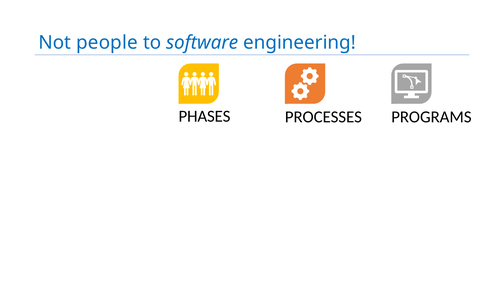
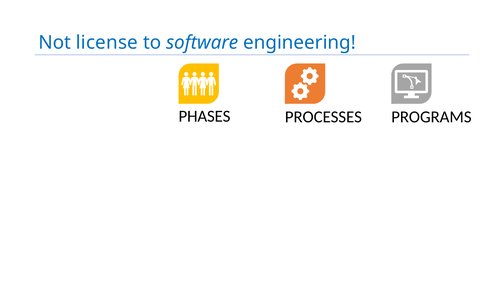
people: people -> license (107, 43)
